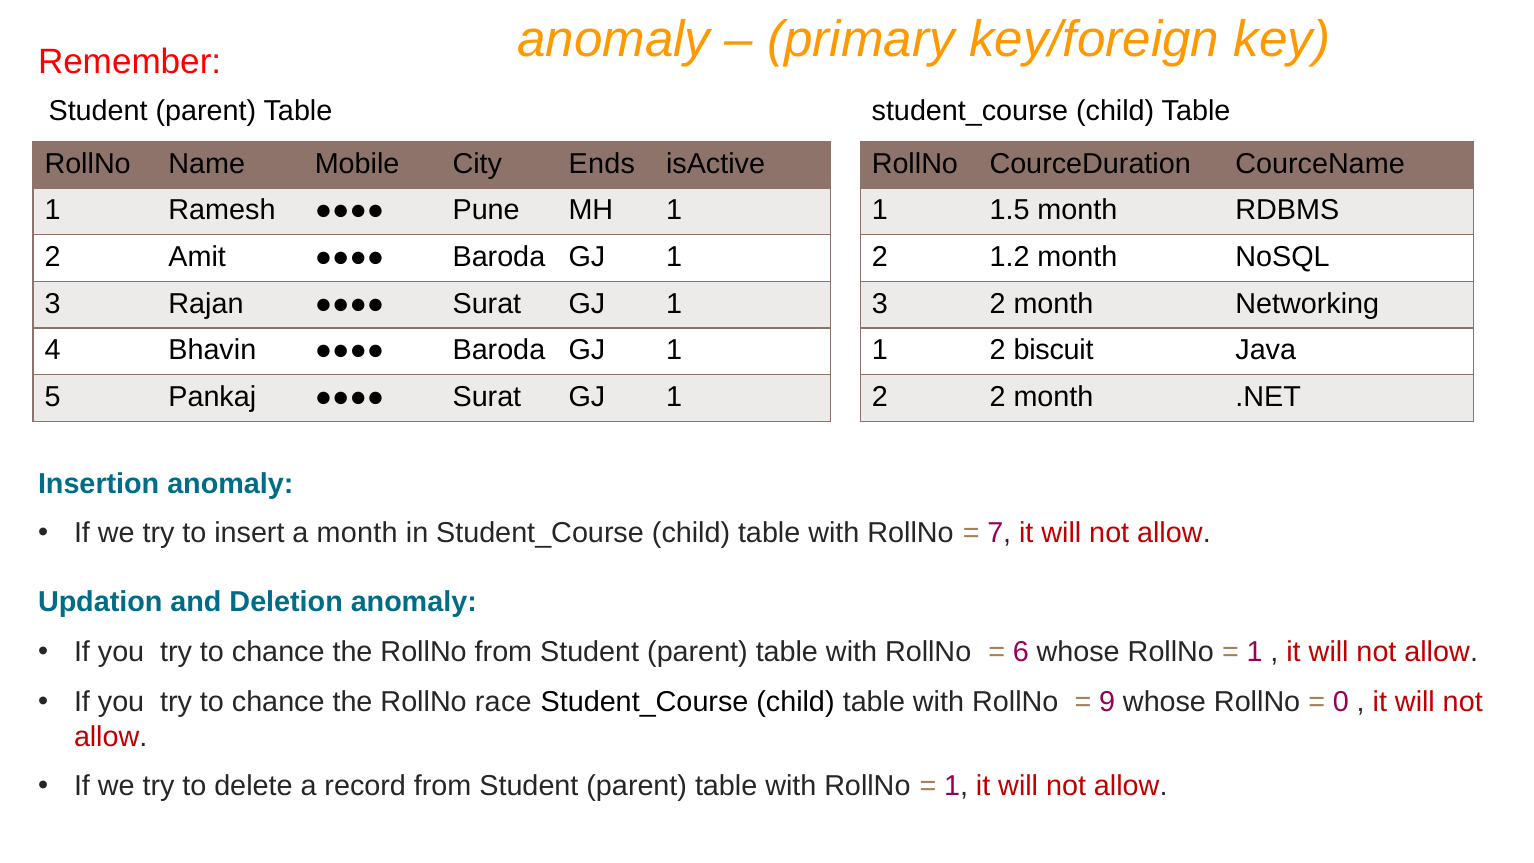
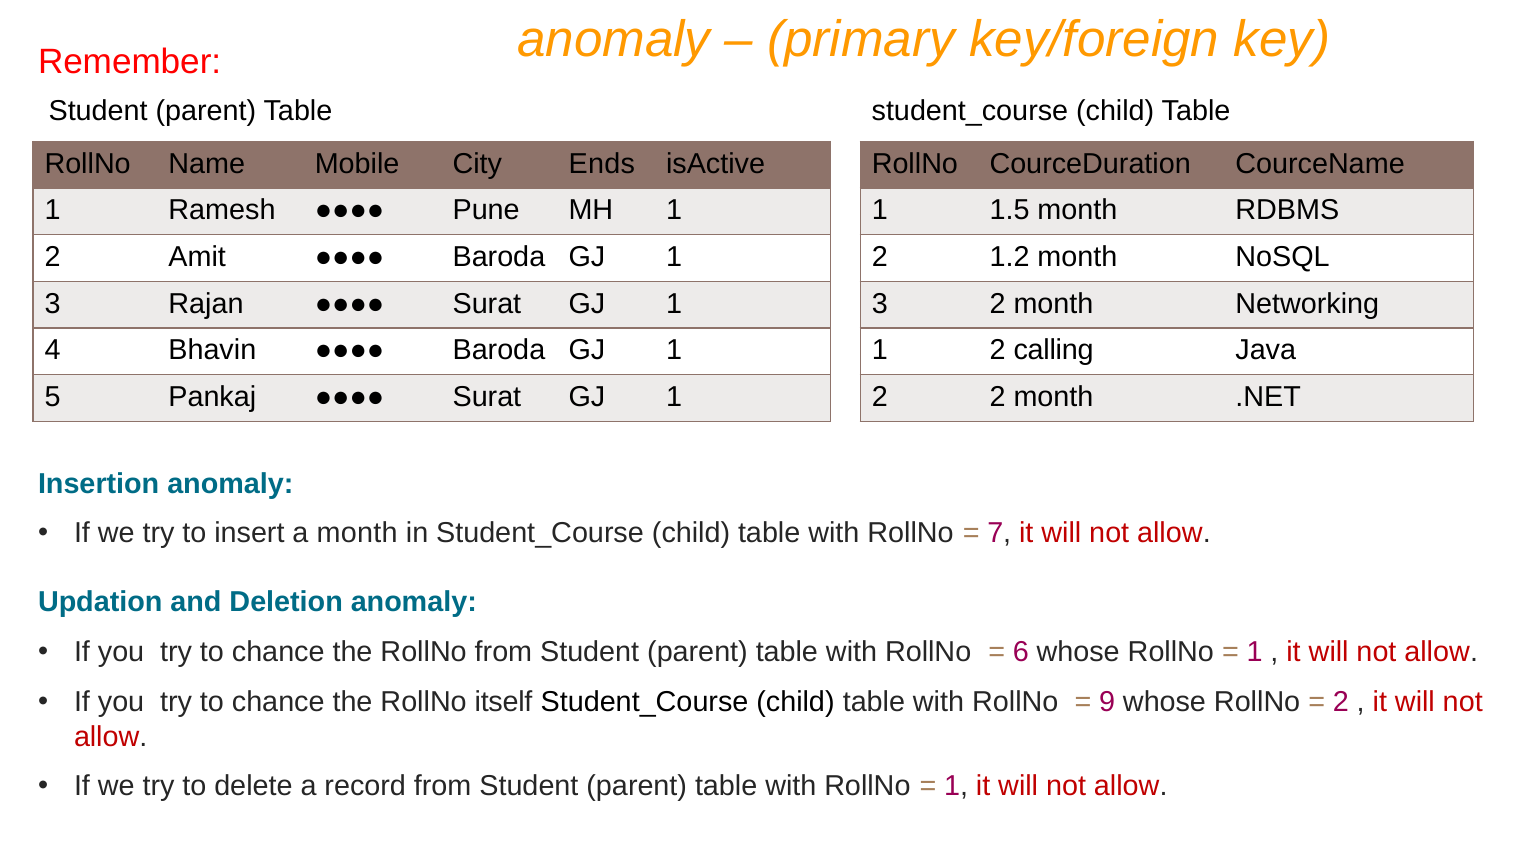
biscuit: biscuit -> calling (1054, 350)
race: race -> itself (504, 702)
0: 0 -> 2 (1341, 702)
